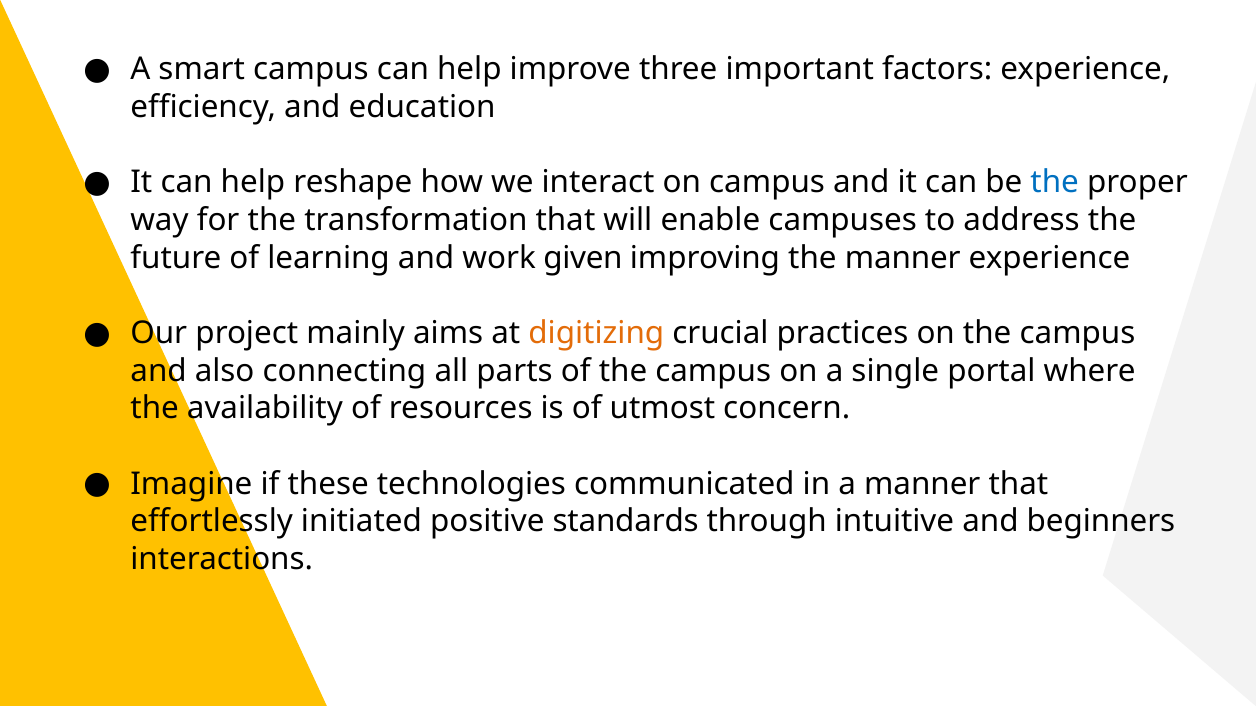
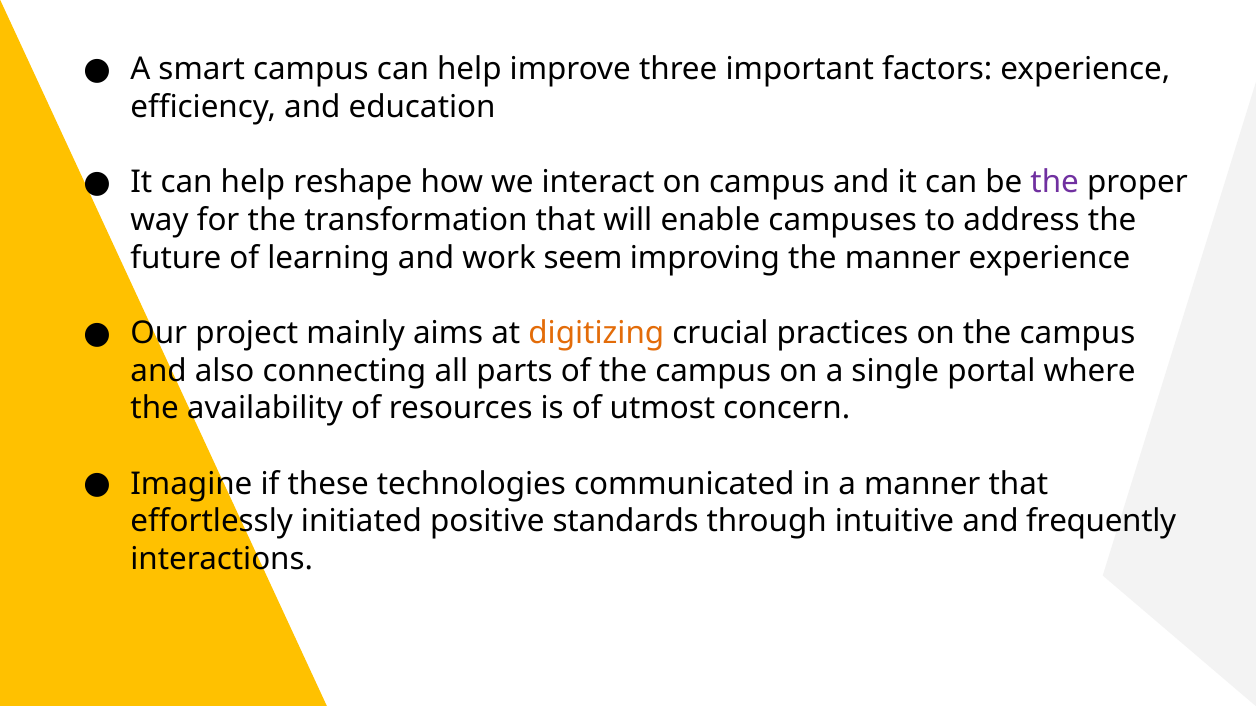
the colour: blue -> purple (1055, 183)
given: given -> seem (583, 258)
beginners: beginners -> frequently (1101, 522)
